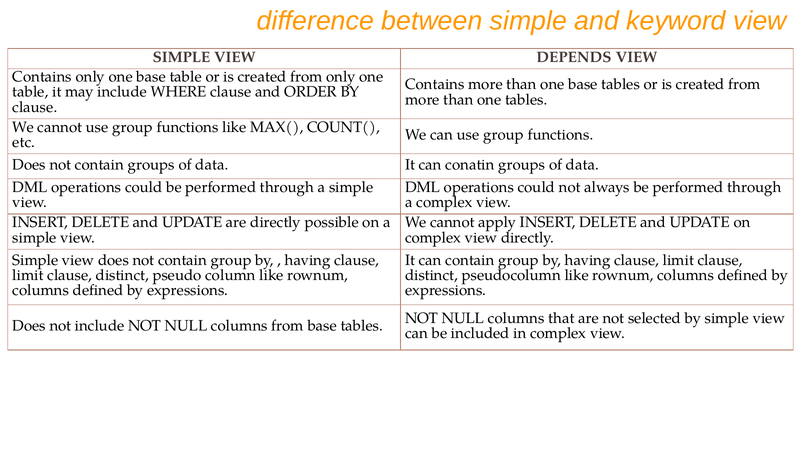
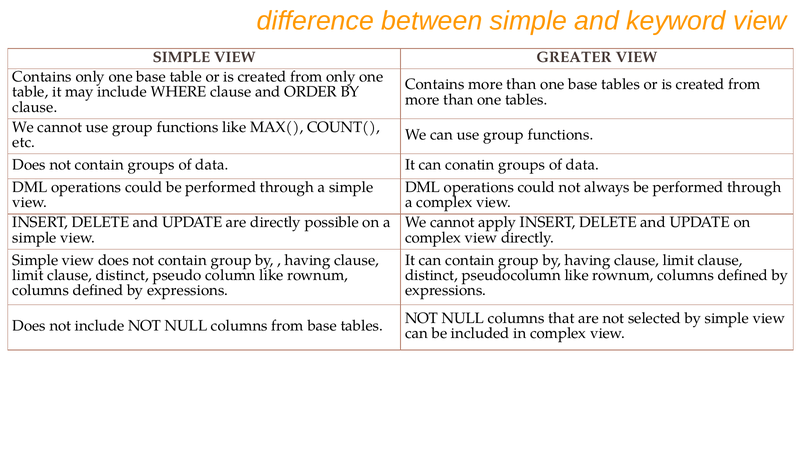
DEPENDS: DEPENDS -> GREATER (574, 57)
